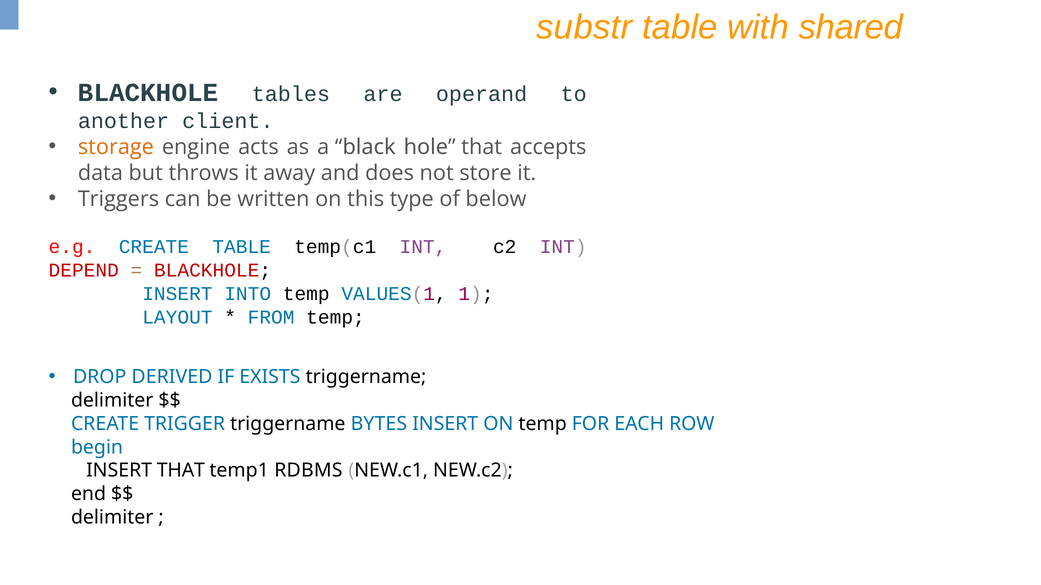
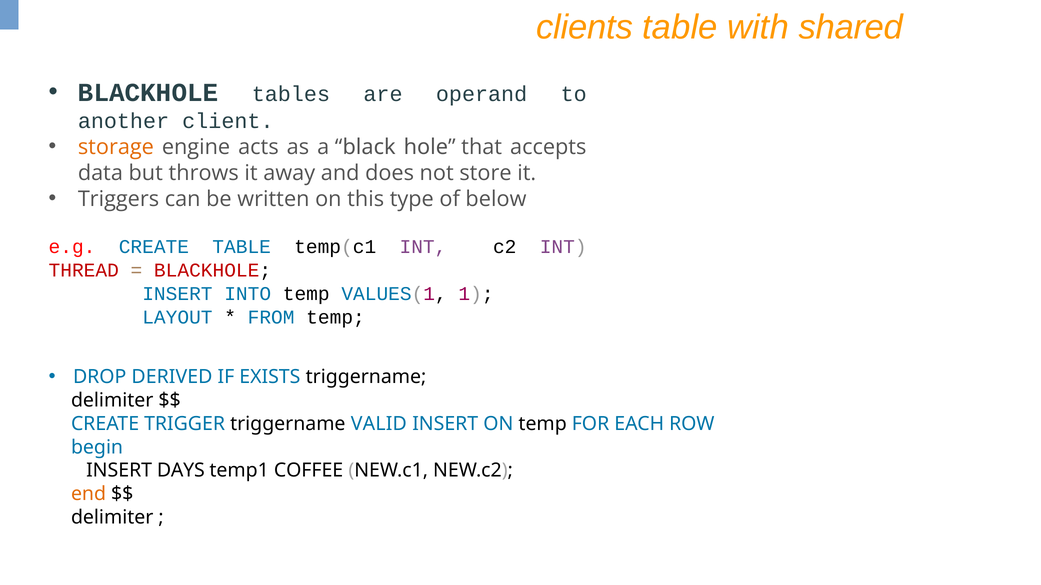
substr: substr -> clients (585, 27)
DEPEND: DEPEND -> THREAD (84, 271)
BYTES: BYTES -> VALID (379, 424)
INSERT THAT: THAT -> DAYS (181, 471)
RDBMS: RDBMS -> COFFEE (309, 471)
end colour: black -> orange (89, 494)
